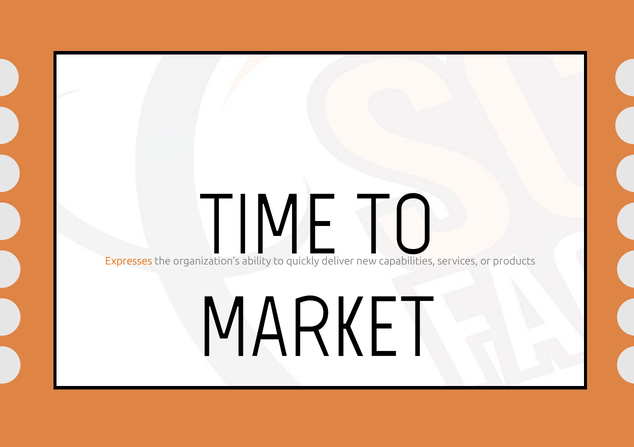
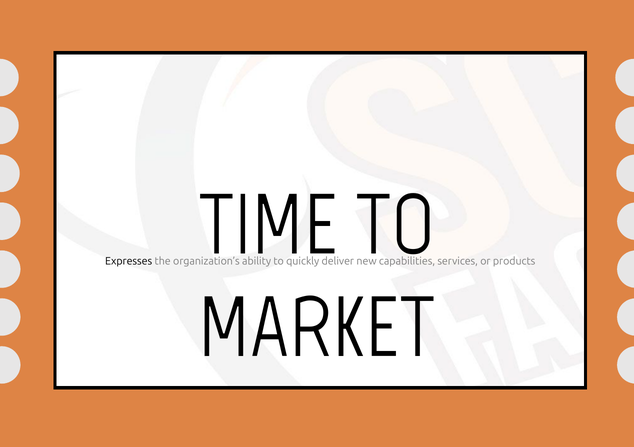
Expresses colour: orange -> black (129, 261)
